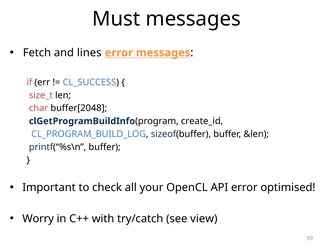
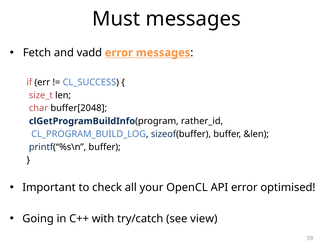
lines: lines -> vadd (89, 53)
create_id: create_id -> rather_id (202, 121)
Worry: Worry -> Going (38, 218)
